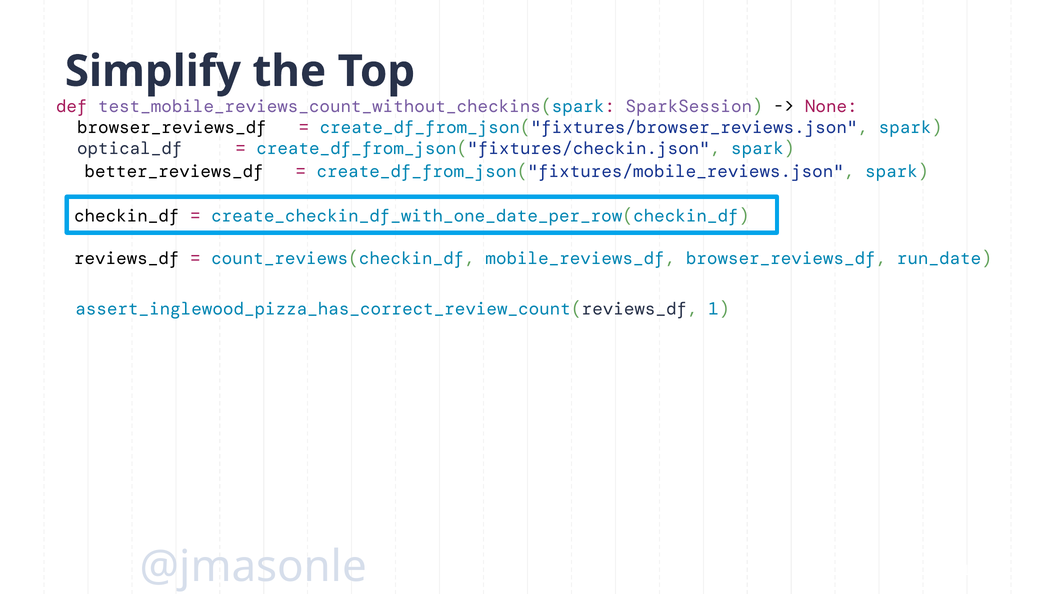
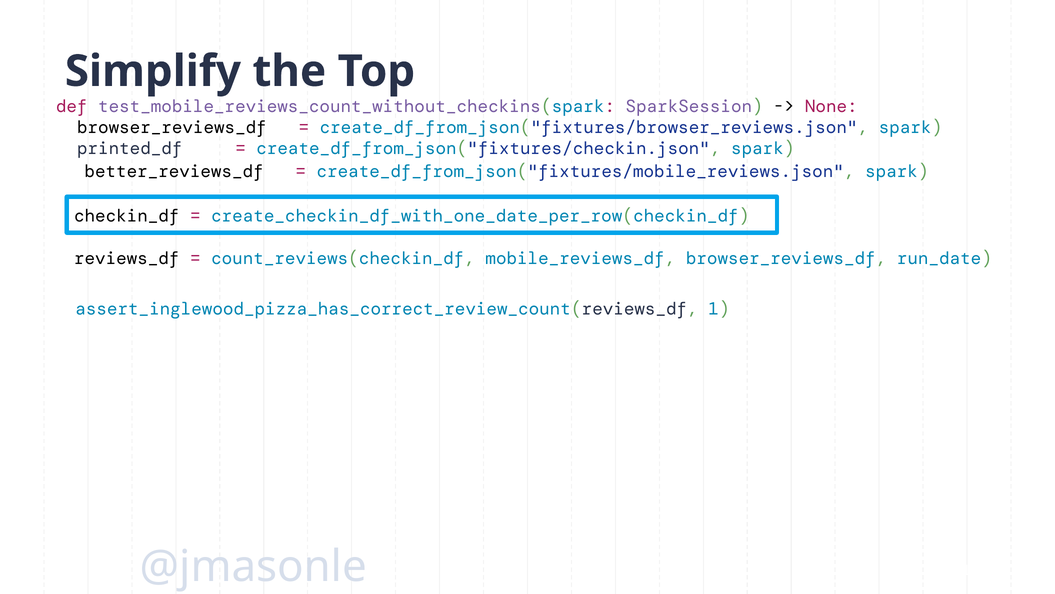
optical_df: optical_df -> printed_df (130, 148)
